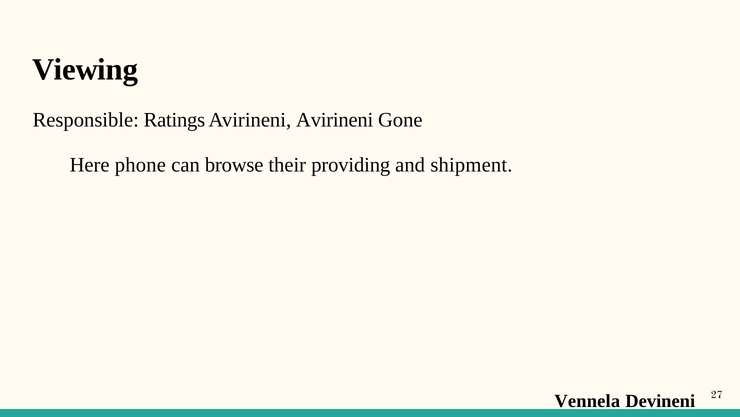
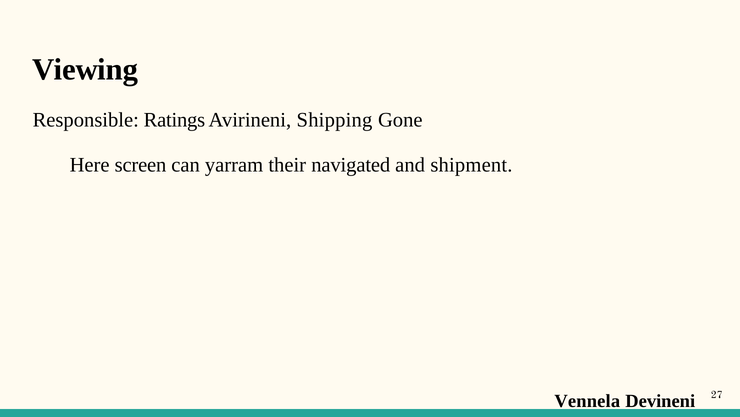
Avirineni Avirineni: Avirineni -> Shipping (334, 120)
phone: phone -> screen (141, 164)
browse: browse -> yarram (234, 164)
providing: providing -> navigated (351, 164)
